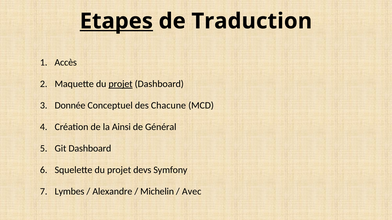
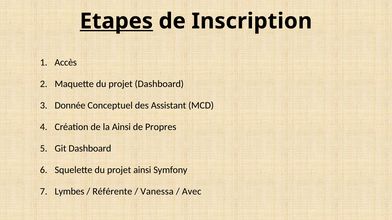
Traduction: Traduction -> Inscription (252, 21)
projet underline: present -> none (121, 84)
Chacune: Chacune -> Assistant (169, 106)
Général: Général -> Propres (161, 127)
projet devs: devs -> ainsi (142, 170)
Alexandre: Alexandre -> Référente (112, 192)
Michelin: Michelin -> Vanessa (157, 192)
